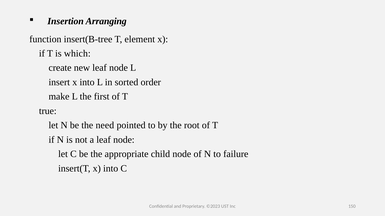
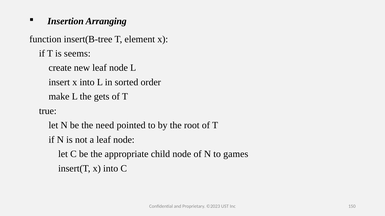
which: which -> seems (77, 54)
first: first -> gets (102, 97)
failure: failure -> games (236, 154)
